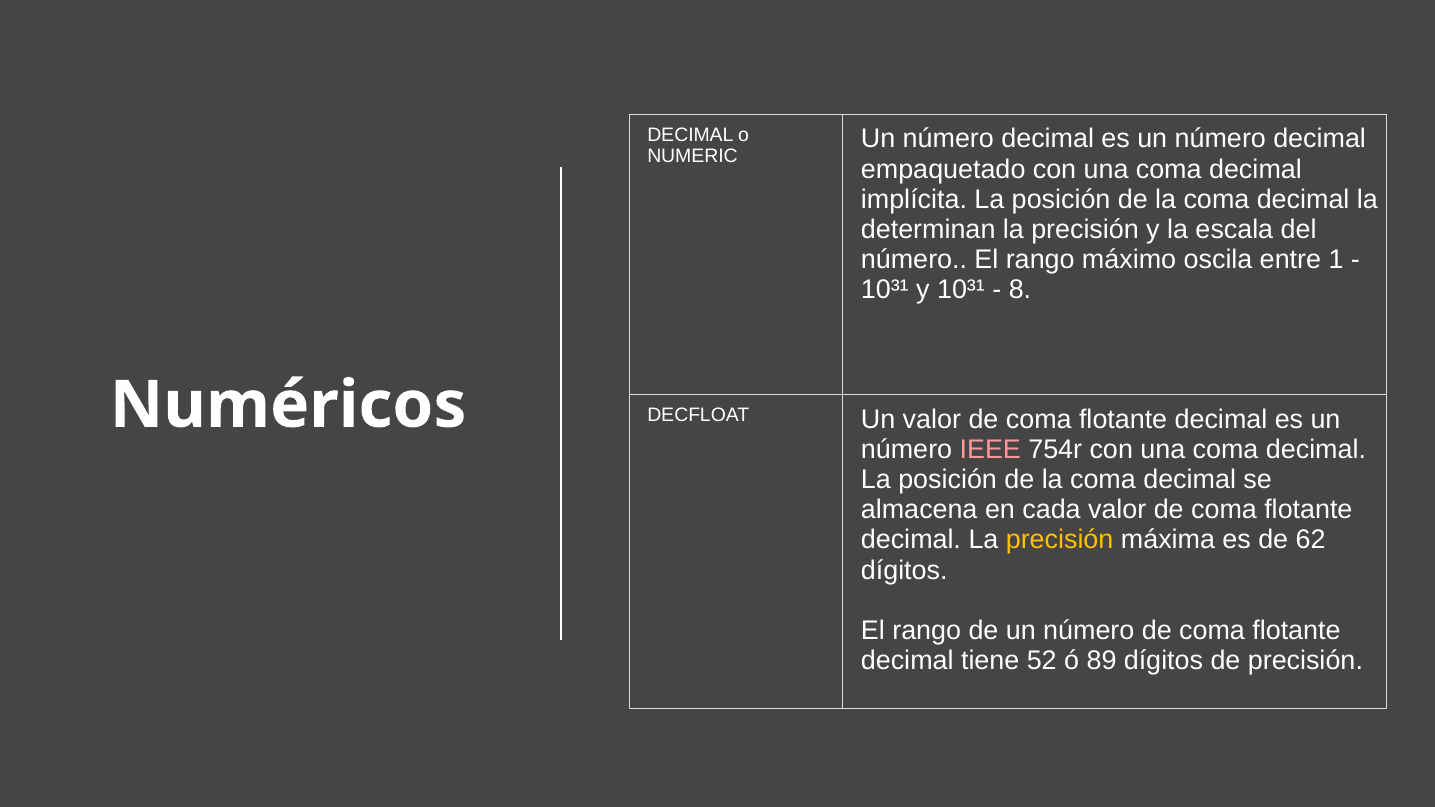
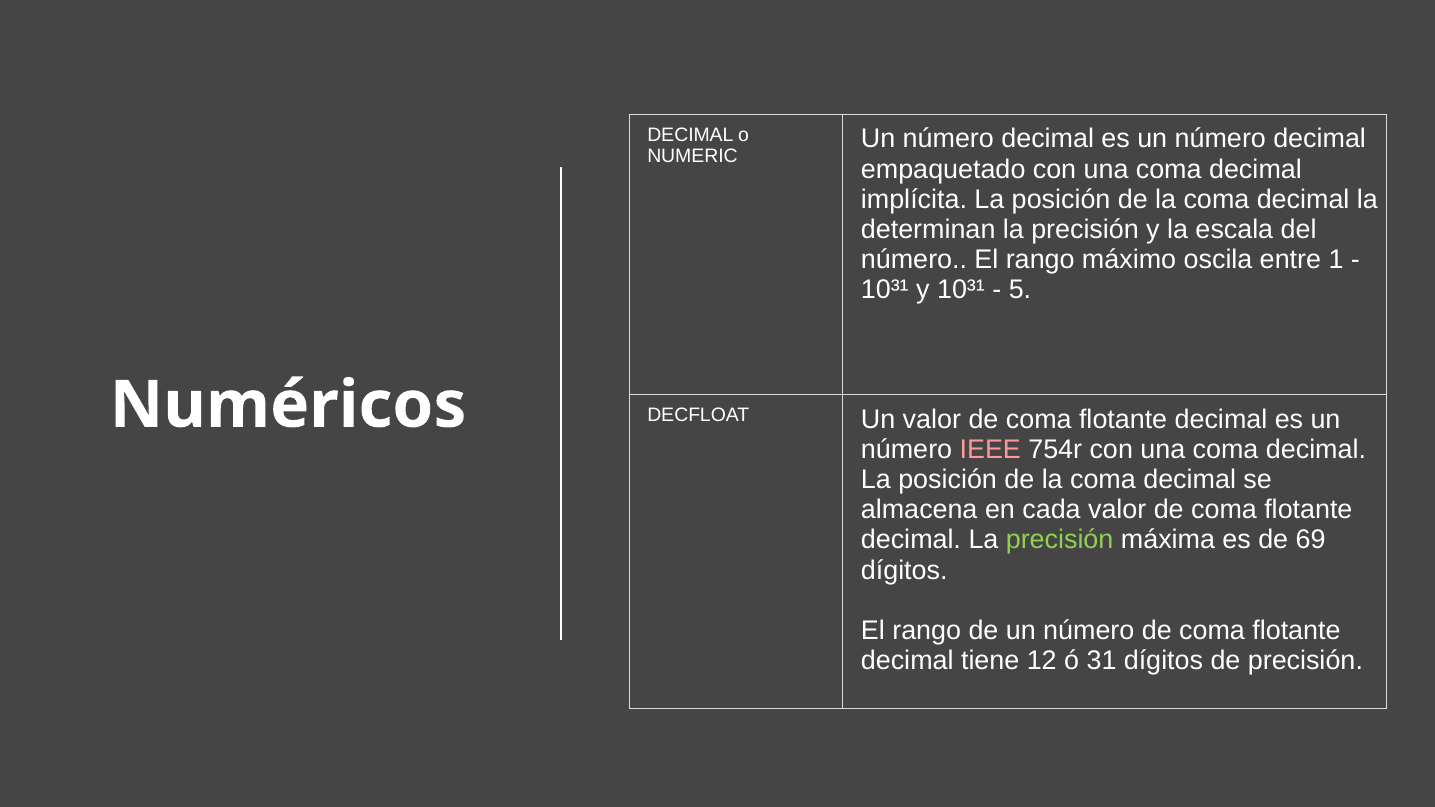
8: 8 -> 5 (1020, 290)
precisión colour: yellow -> light green (1060, 540)
62: 62 -> 69 (1311, 540)
52: 52 -> 12 (1042, 661)
89: 89 -> 31 (1102, 661)
